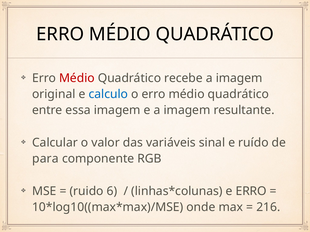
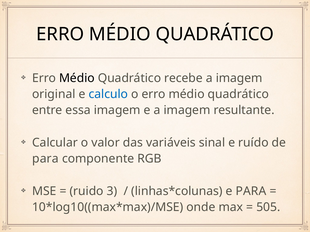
Médio colour: red -> black (77, 78)
6: 6 -> 3 (112, 192)
e ERRO: ERRO -> PARA (251, 192)
216: 216 -> 505 (268, 208)
